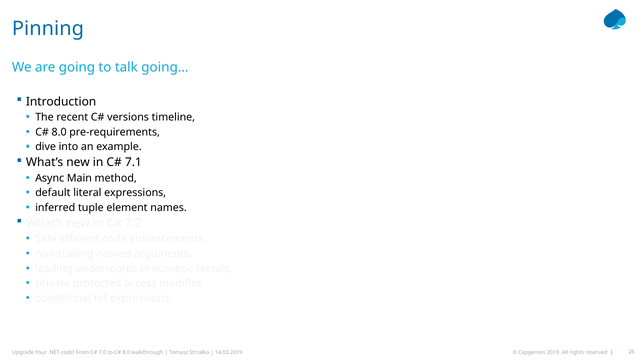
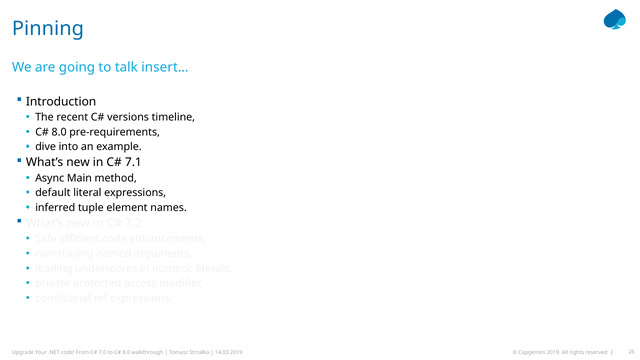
going…: going… -> insert… (165, 67)
